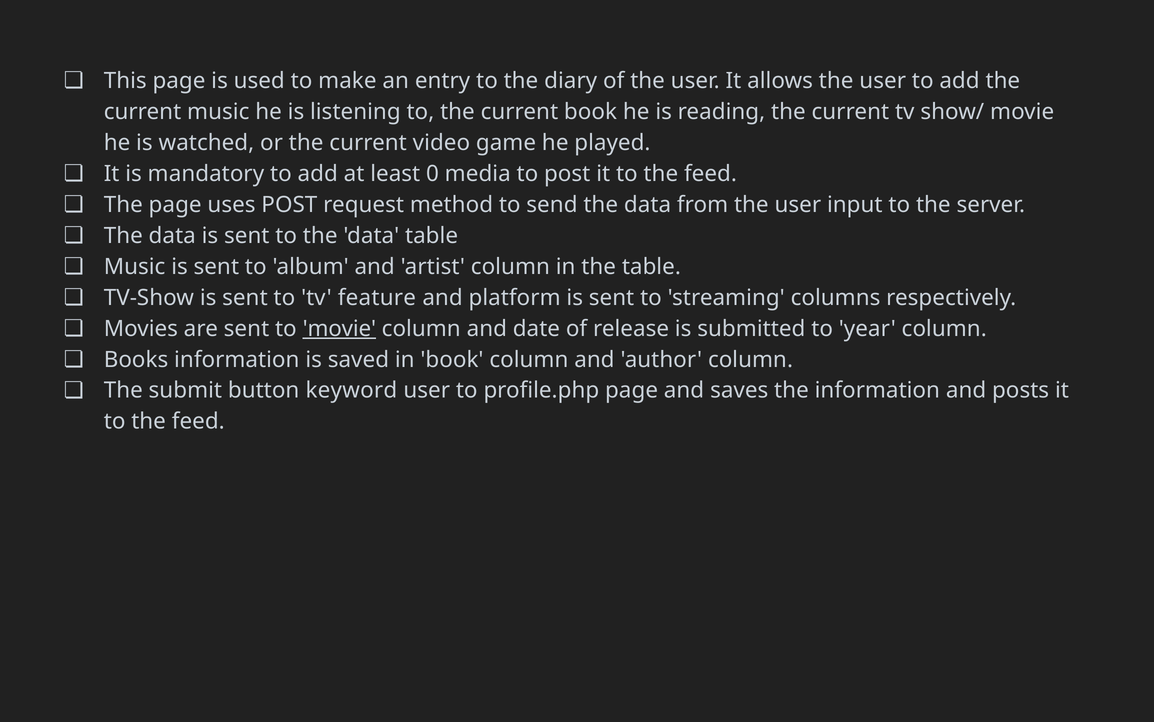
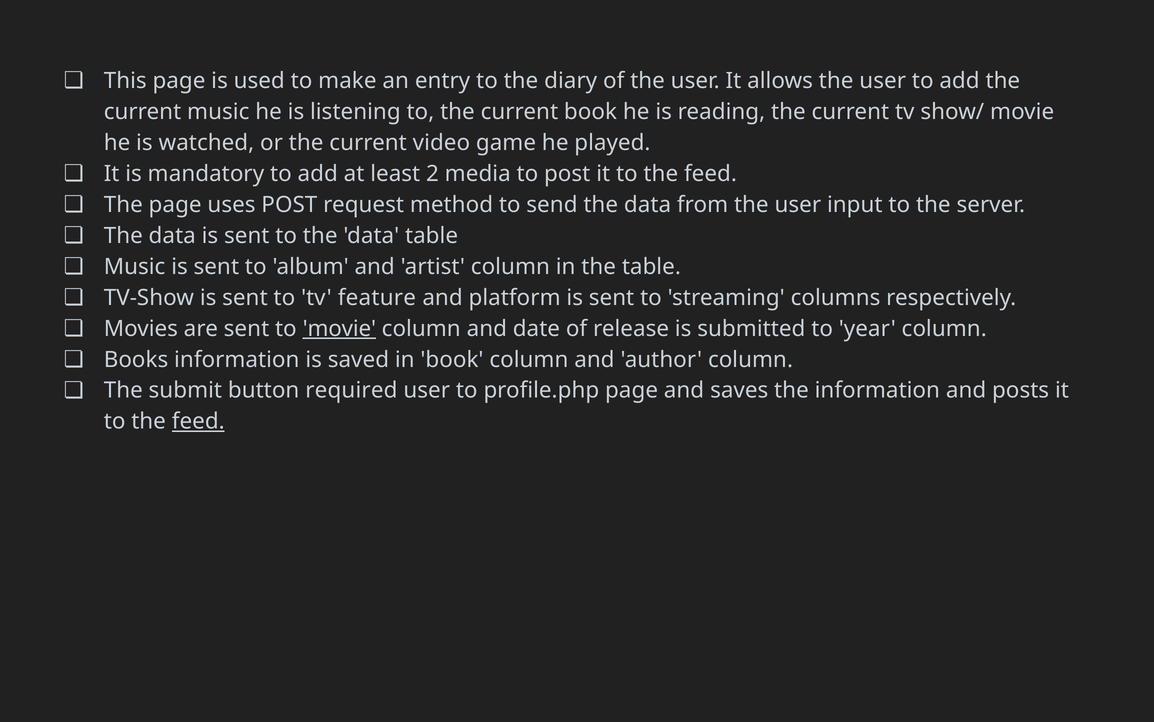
0: 0 -> 2 (432, 174)
keyword: keyword -> required (351, 390)
feed underline: none -> present (198, 421)
